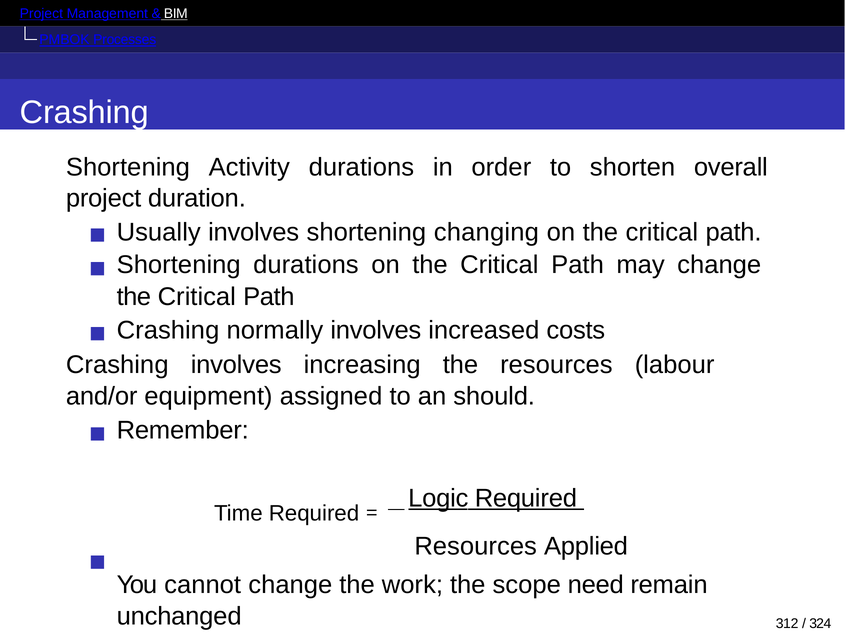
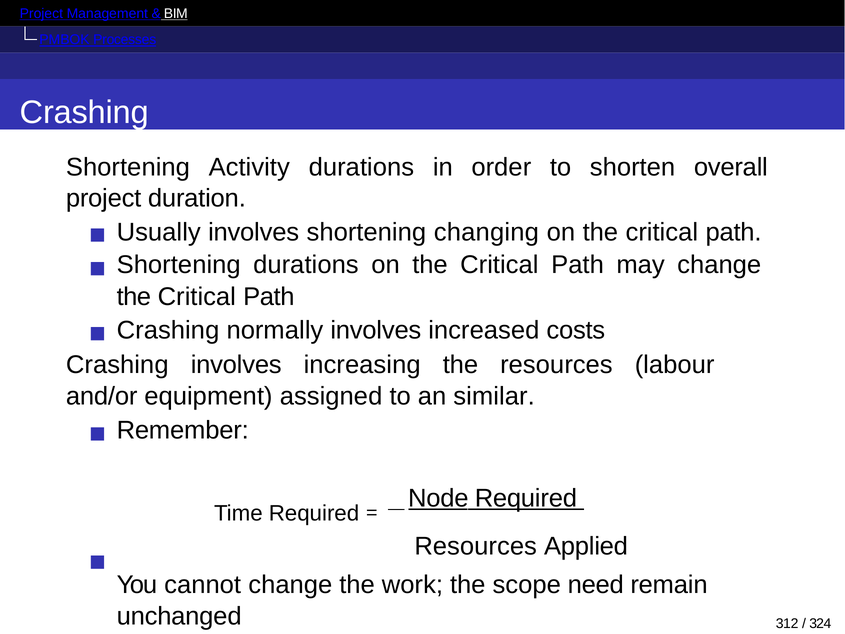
should: should -> similar (494, 396)
Logic: Logic -> Node (438, 498)
